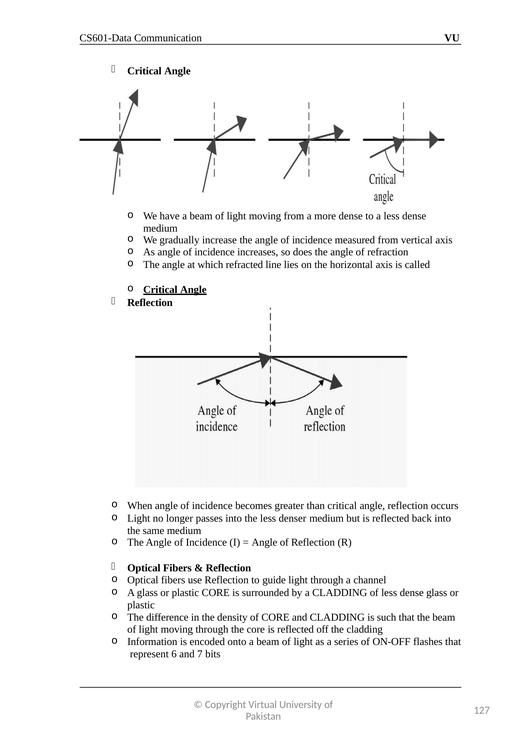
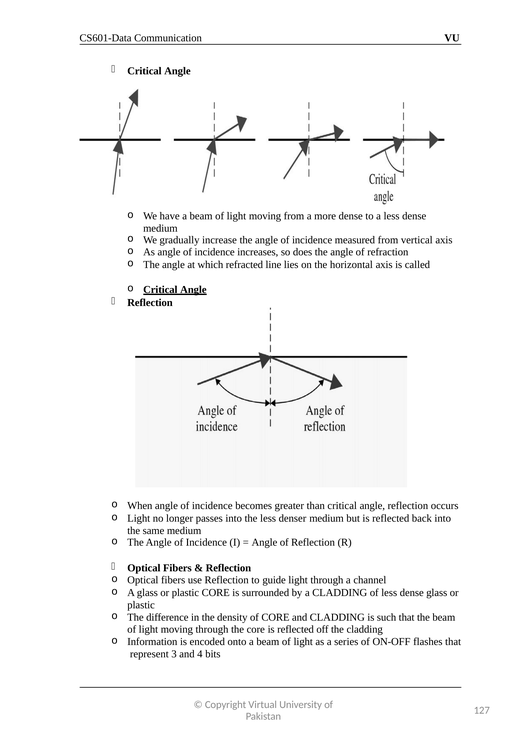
6: 6 -> 3 (174, 653)
7: 7 -> 4 (200, 653)
